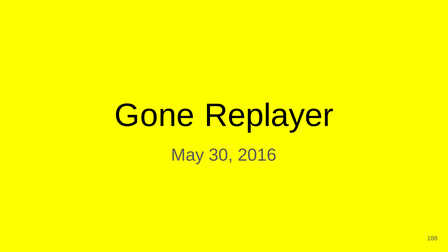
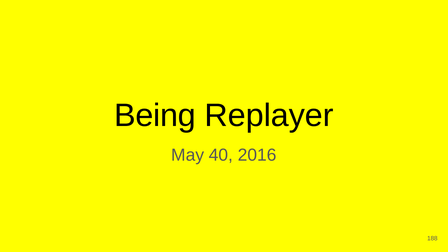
Gone: Gone -> Being (155, 115)
30: 30 -> 40 (221, 155)
